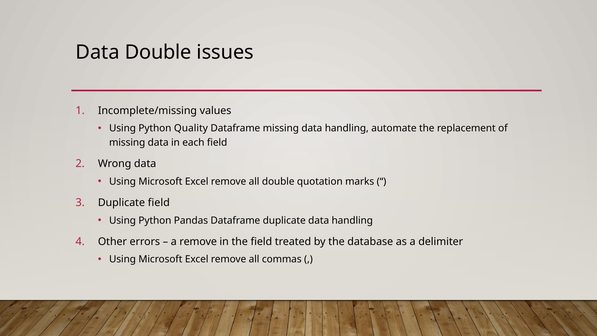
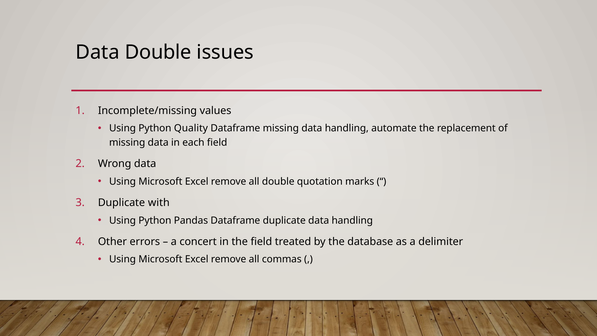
Duplicate field: field -> with (159, 203)
a remove: remove -> concert (198, 241)
